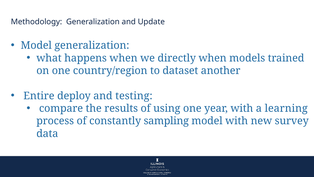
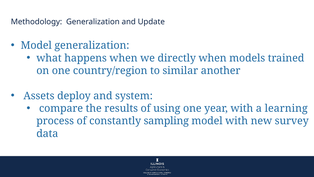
dataset: dataset -> similar (180, 70)
Entire: Entire -> Assets (39, 96)
testing: testing -> system (134, 96)
